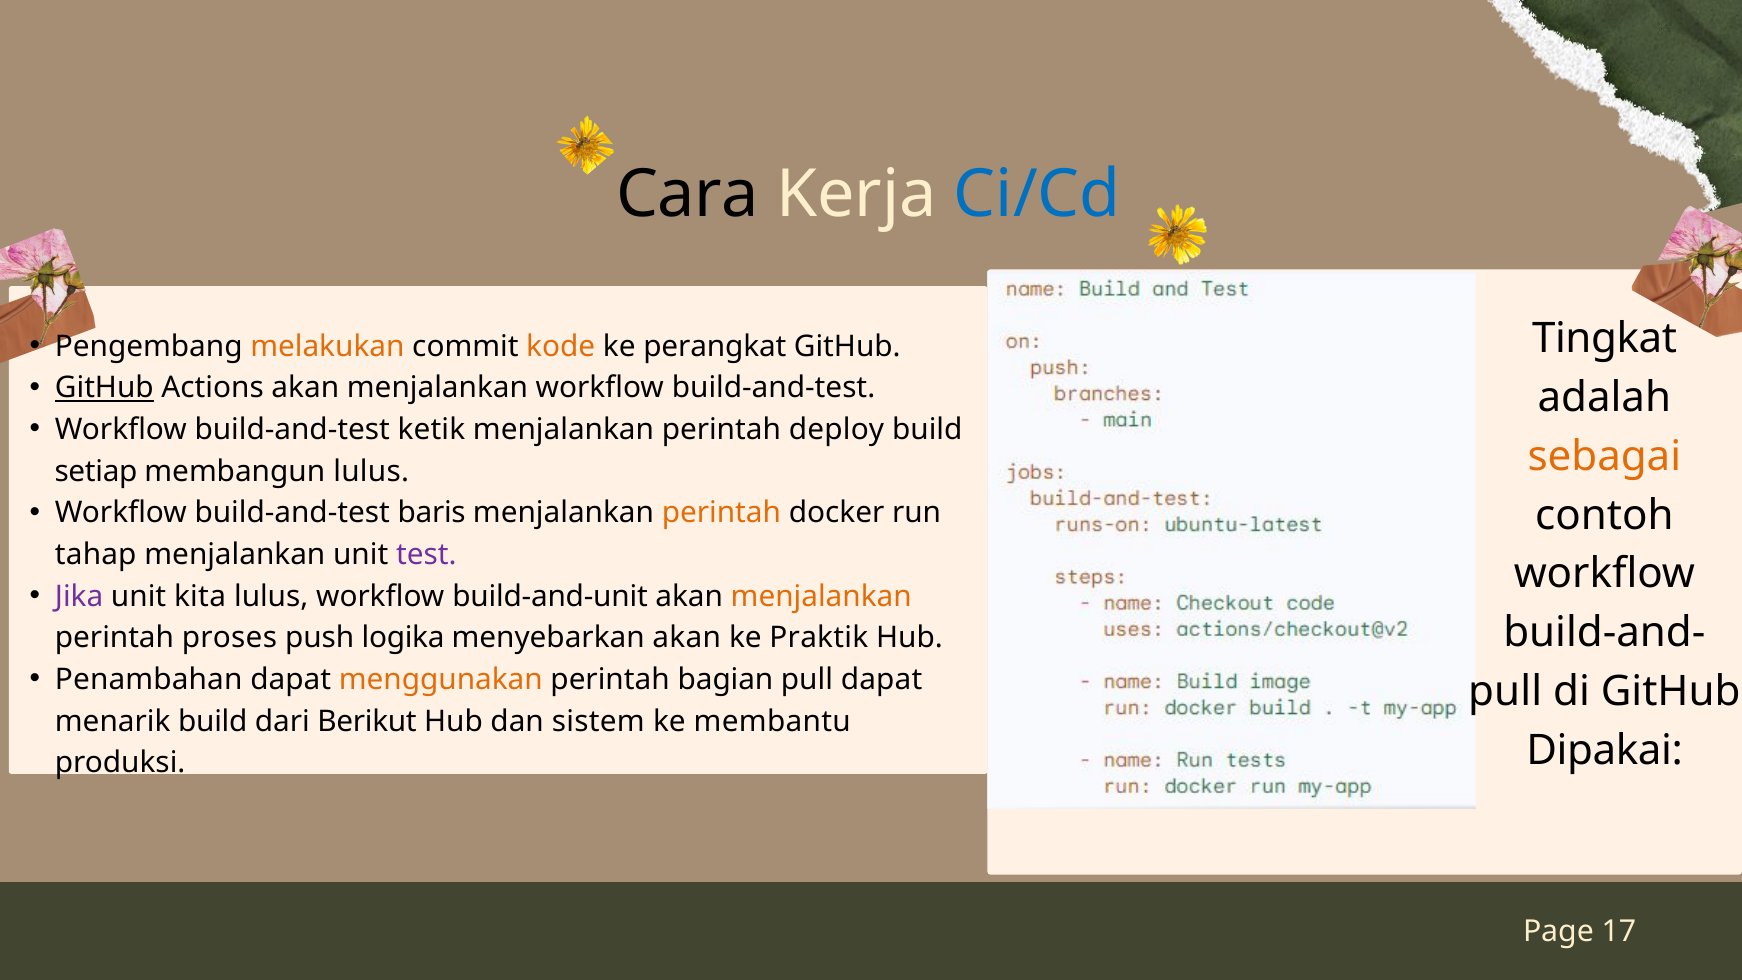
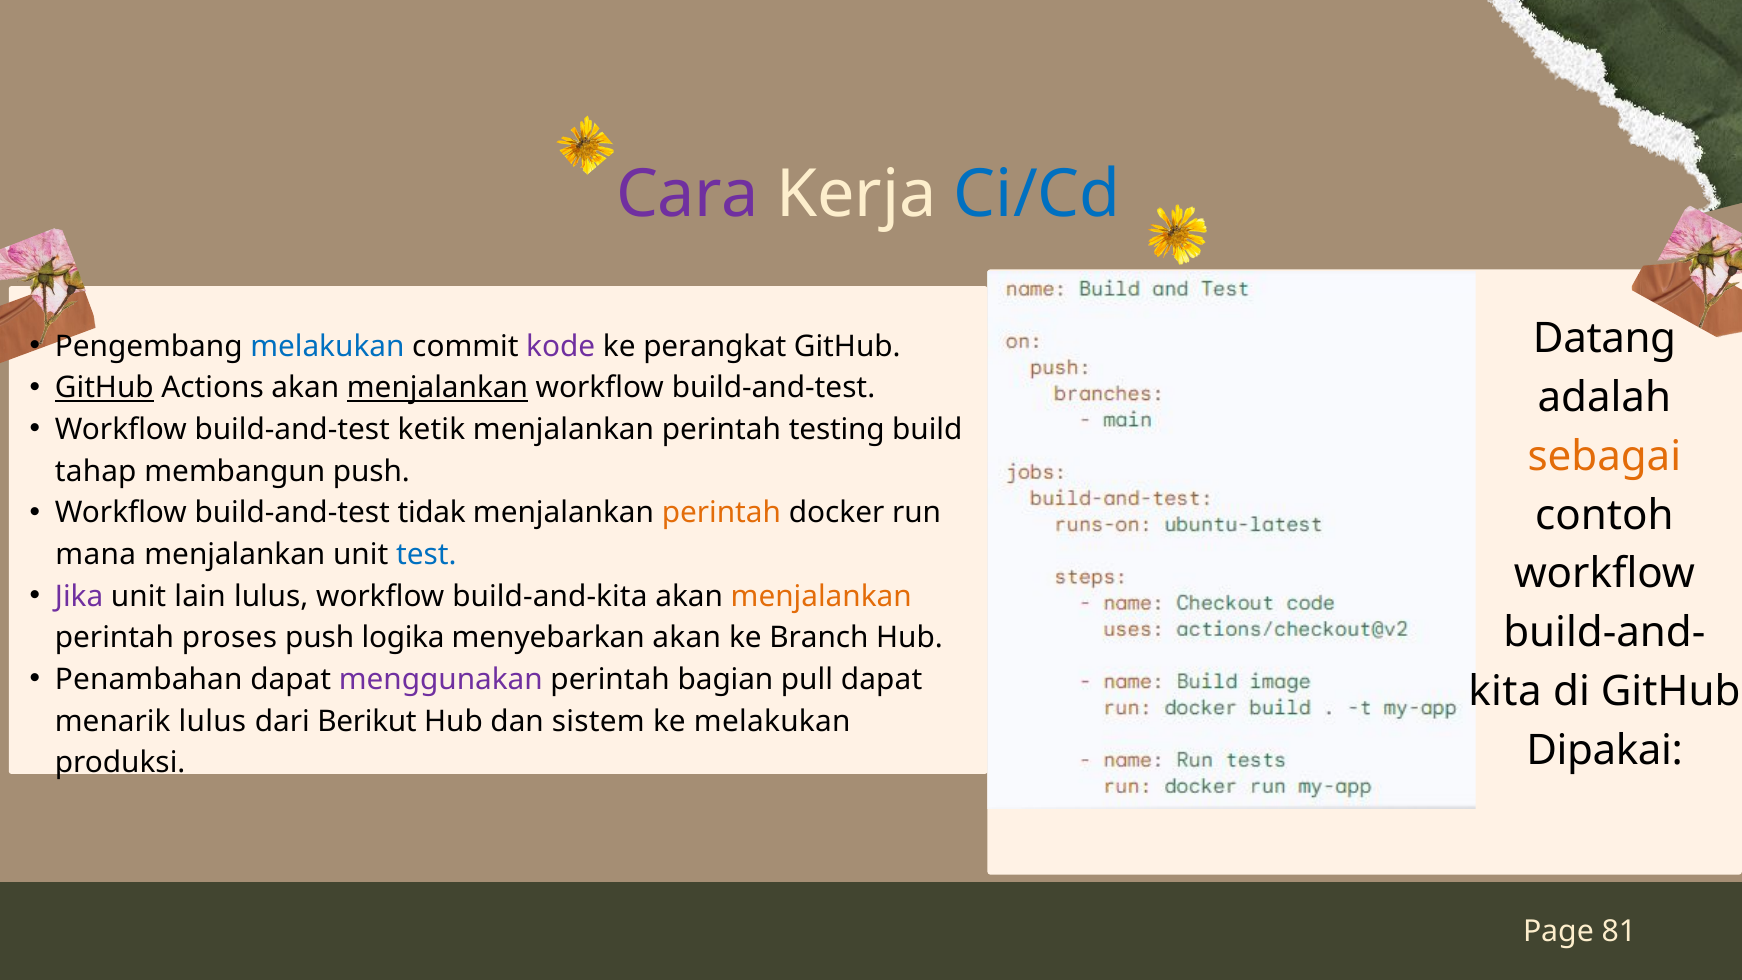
Cara colour: black -> purple (688, 194)
Tingkat: Tingkat -> Datang (1605, 338)
melakukan colour: orange -> blue (327, 346)
kode colour: orange -> purple (561, 346)
menjalankan underline: none -> present (437, 388)
deploy: deploy -> testing (837, 430)
setiap: setiap -> tahap (96, 471)
membangun lulus: lulus -> push (371, 471)
baris: baris -> tidak (432, 513)
tahap: tahap -> mana (96, 555)
test colour: purple -> blue (426, 555)
kita: kita -> lain (200, 596)
build-and-unit: build-and-unit -> build-and-kita (550, 596)
Praktik: Praktik -> Branch (819, 638)
menggunakan colour: orange -> purple (441, 680)
pull: pull -> kita (1505, 692)
menarik build: build -> lulus (212, 721)
ke membantu: membantu -> melakukan (772, 721)
17: 17 -> 81 (1619, 932)
